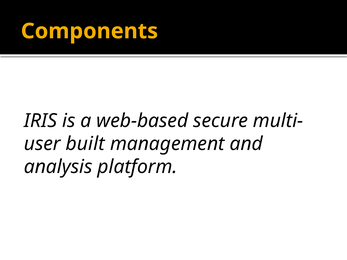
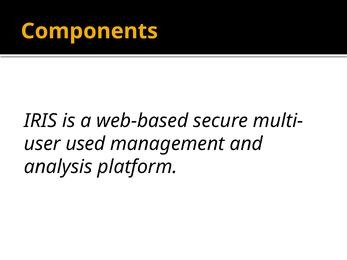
built: built -> used (85, 144)
